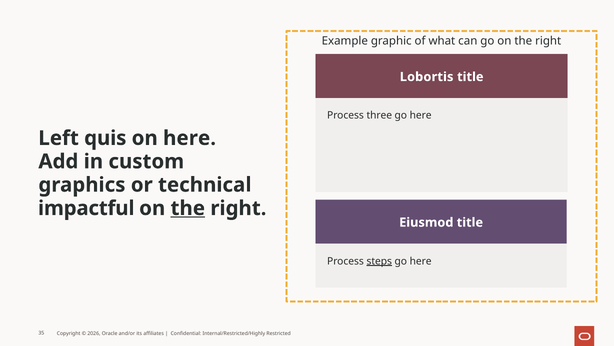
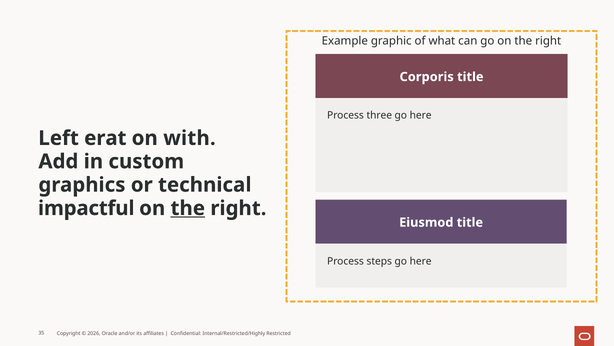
Lobortis: Lobortis -> Corporis (427, 77)
quis: quis -> erat (105, 138)
on here: here -> with (189, 138)
steps underline: present -> none (379, 261)
